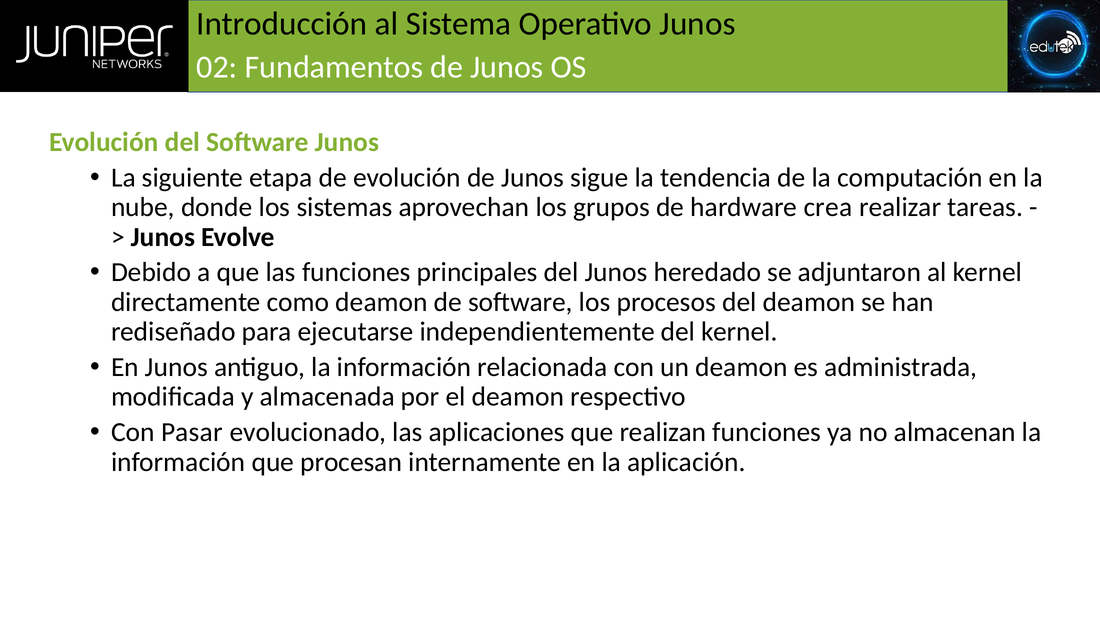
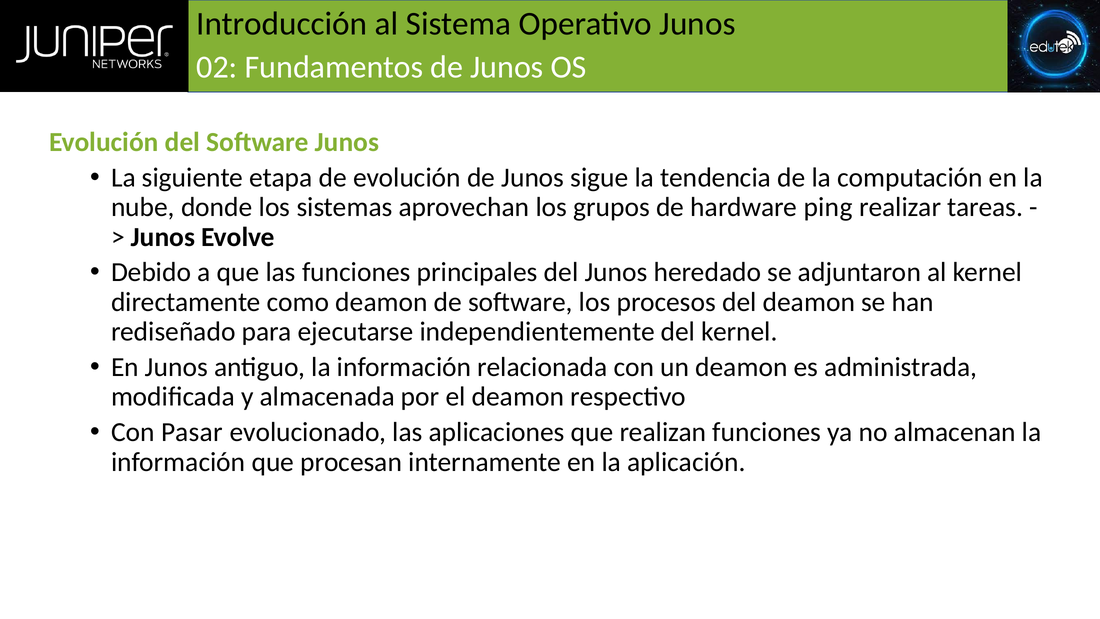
crea: crea -> ping (828, 207)
